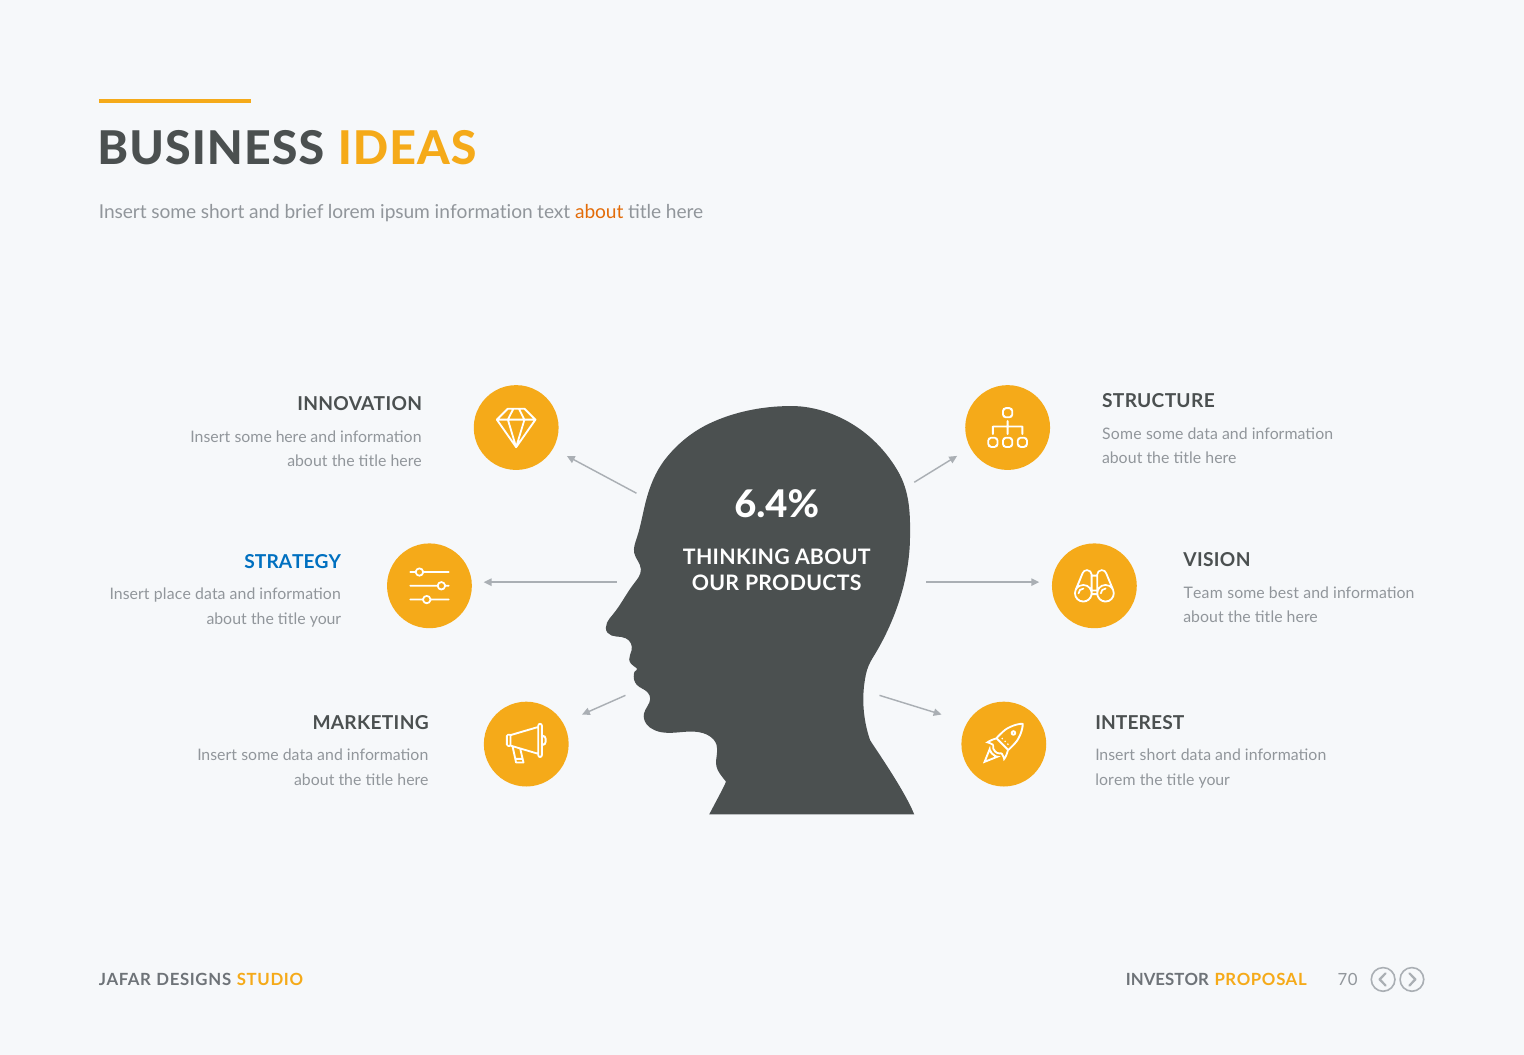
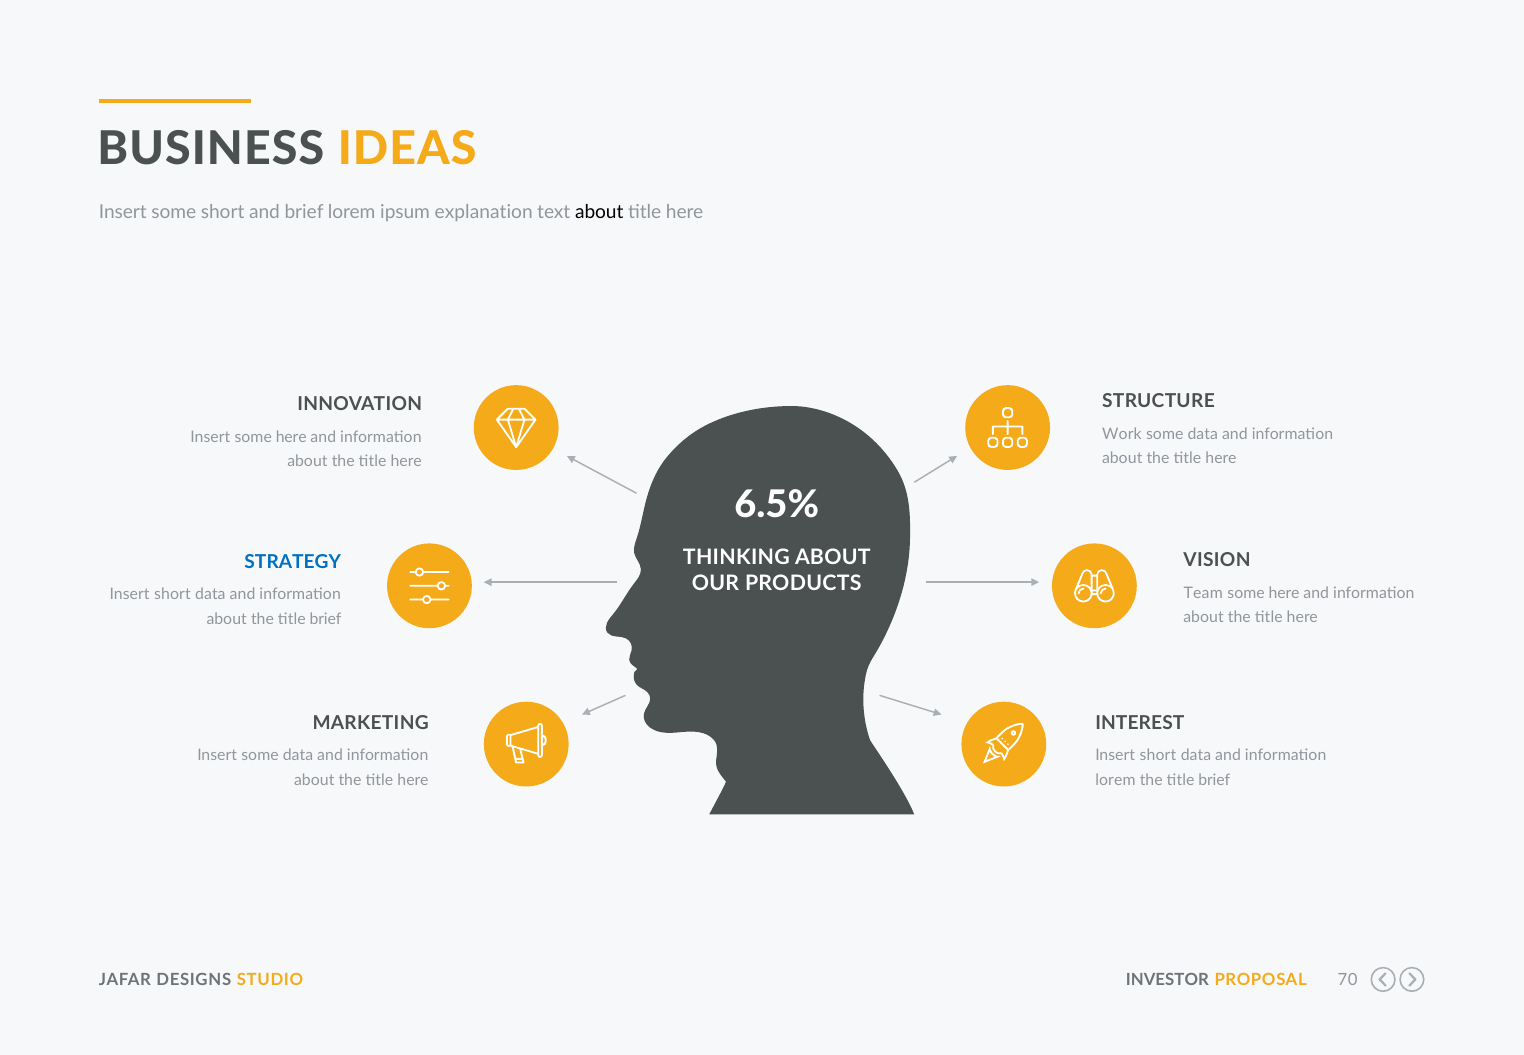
ipsum information: information -> explanation (484, 212)
about colour: orange -> black (599, 212)
Some: Some -> Work (1122, 434)
6.4%: 6.4% -> 6.5% (777, 505)
best: best -> here (1284, 593)
place: place -> short (172, 595)
about the title your: your -> brief (325, 619)
your: your -> brief (1214, 780)
